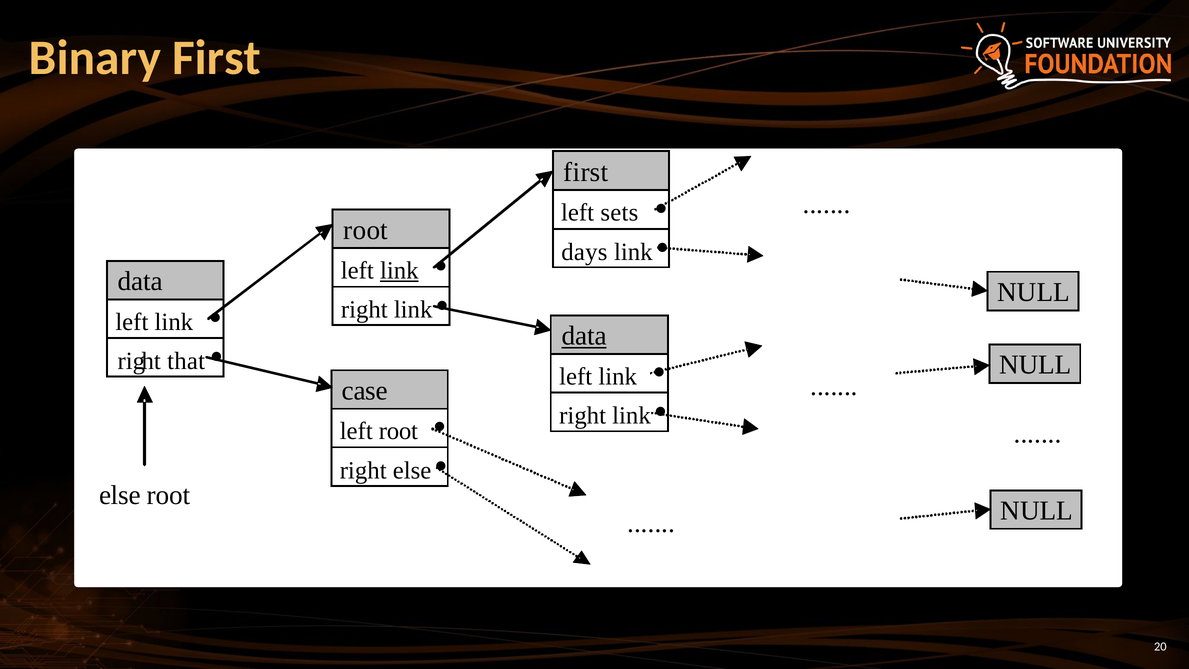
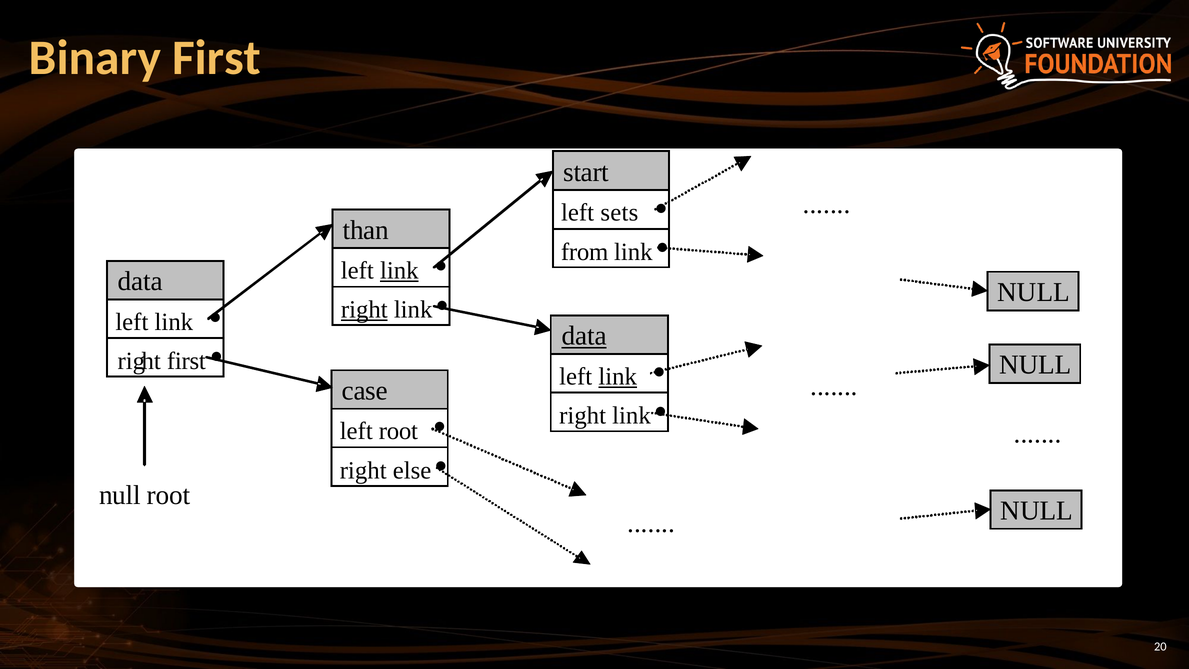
first: first -> start (586, 172)
root: root -> than (366, 230)
days: days -> from (585, 252)
right underline: none -> present (364, 310)
right that: that -> first (186, 361)
link underline: none -> present (618, 376)
else: else -> null (120, 495)
